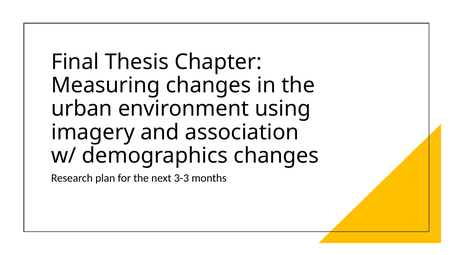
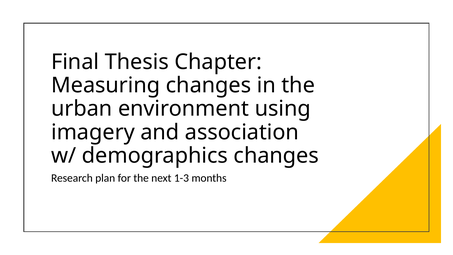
3-3: 3-3 -> 1-3 (181, 178)
